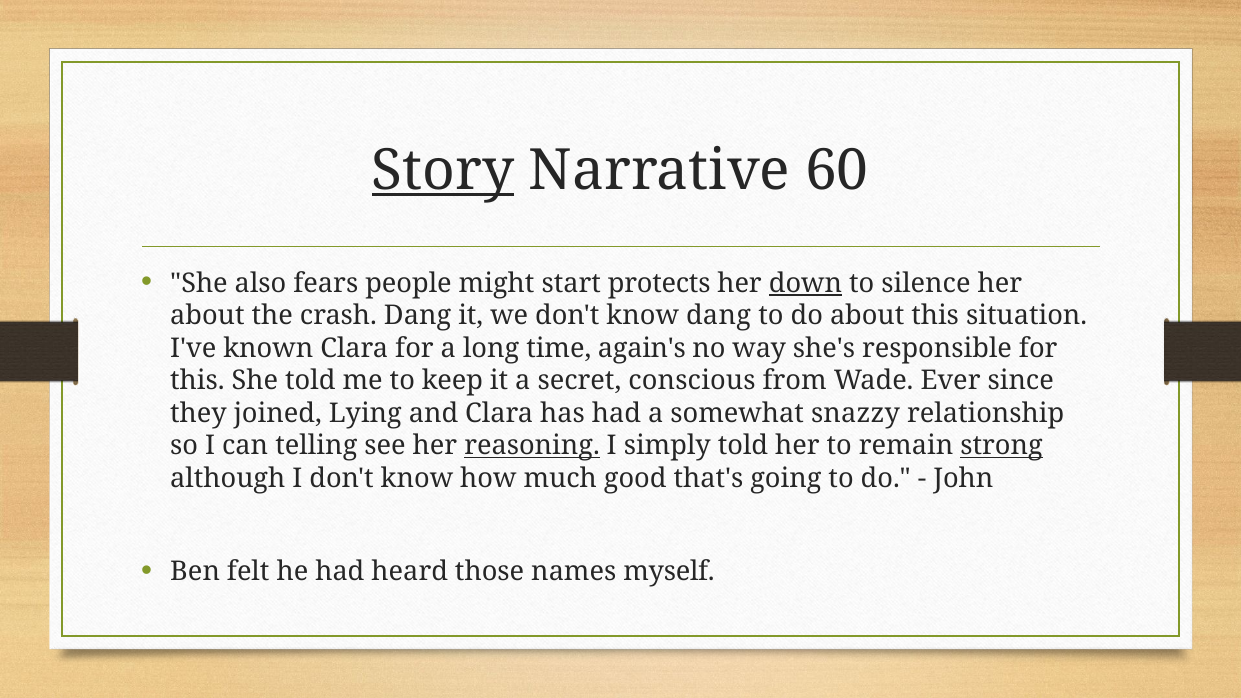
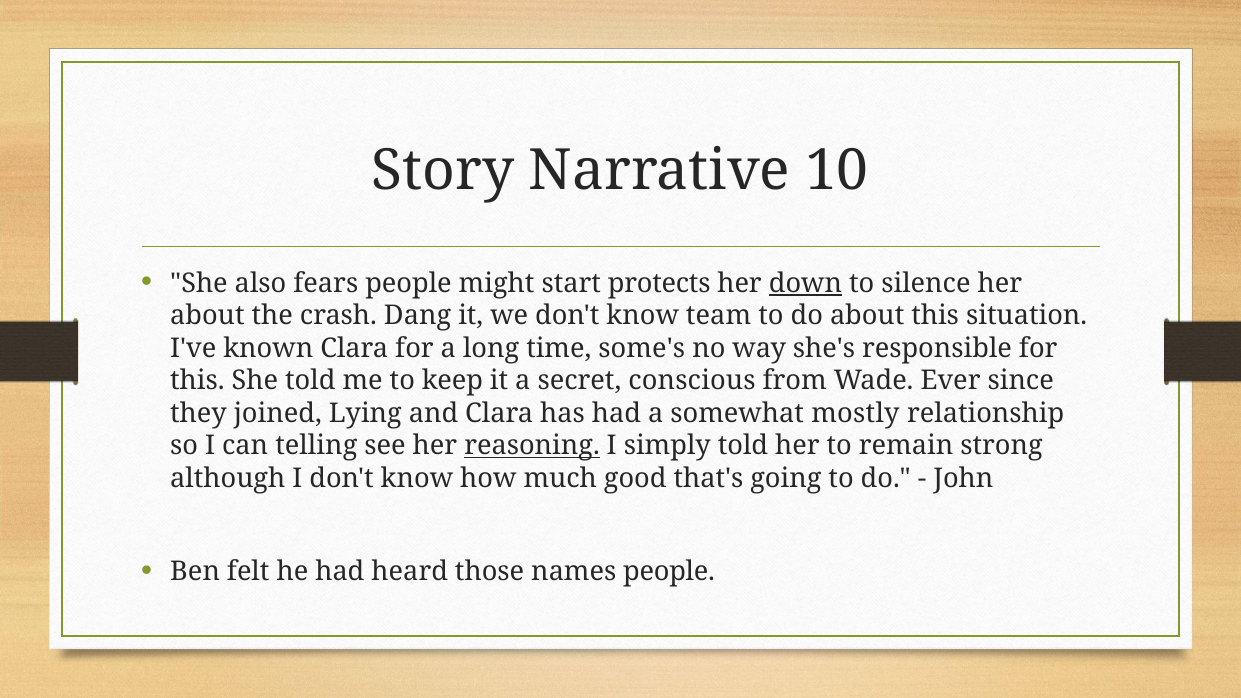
Story underline: present -> none (443, 170)
60: 60 -> 10 (837, 170)
know dang: dang -> team (719, 316)
again's: again's -> some's (642, 348)
snazzy: snazzy -> mostly (855, 413)
strong underline: present -> none (1002, 446)
names myself: myself -> people (669, 572)
